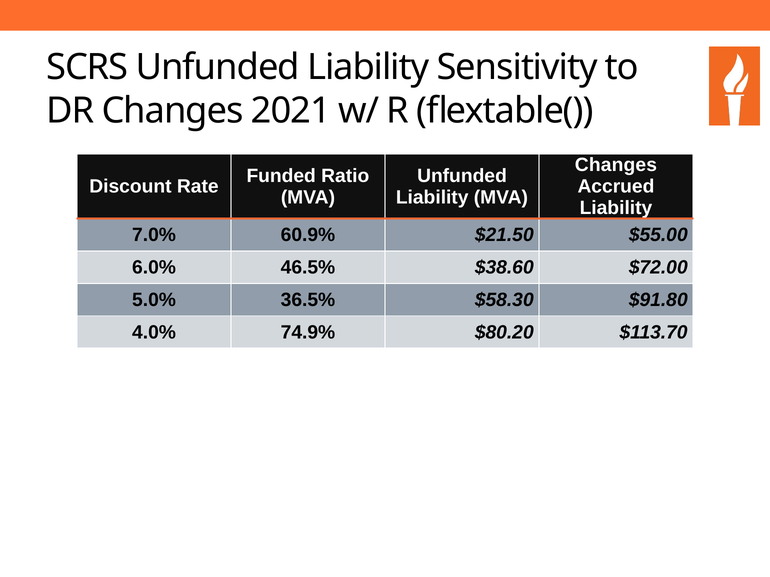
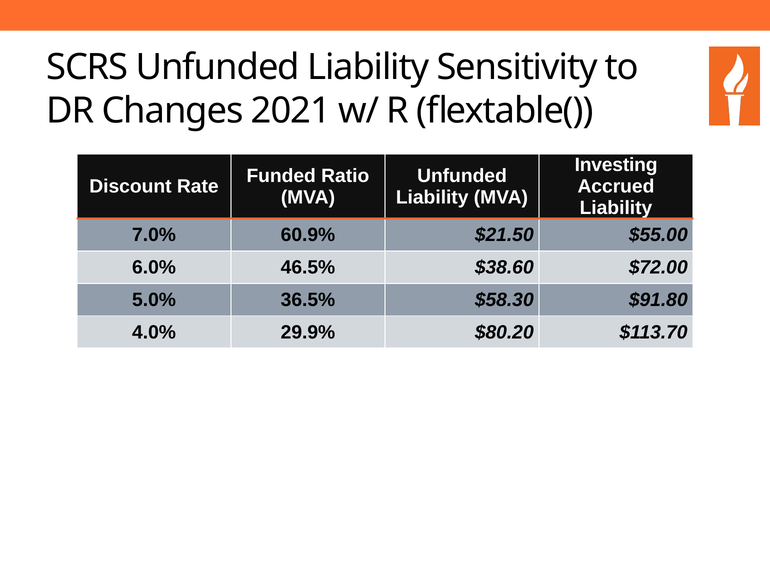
Changes: Changes -> Investing (616, 165)
74.9%: 74.9% -> 29.9% (308, 333)
